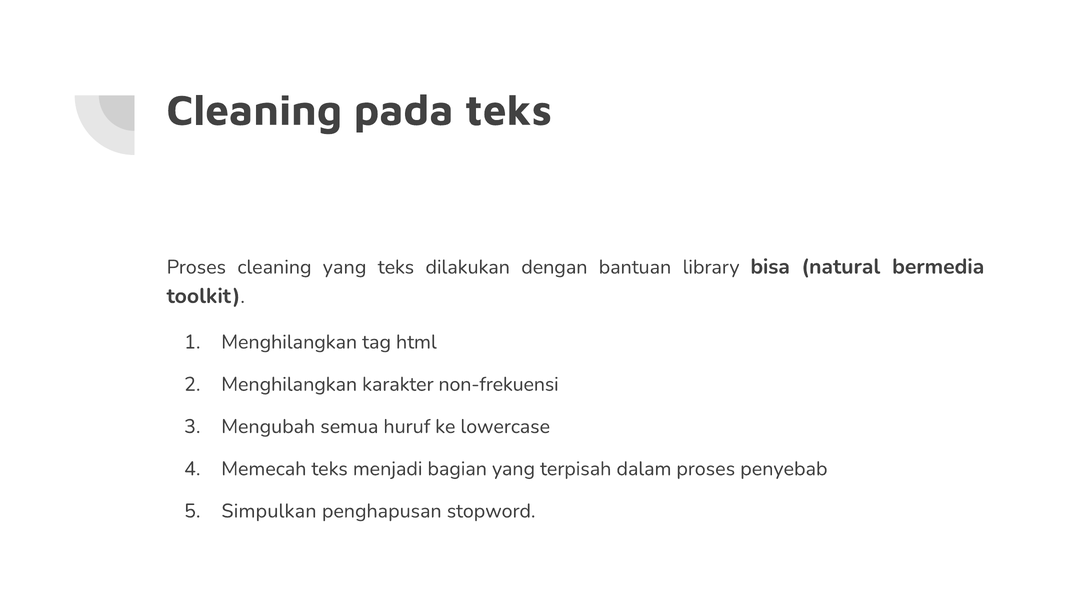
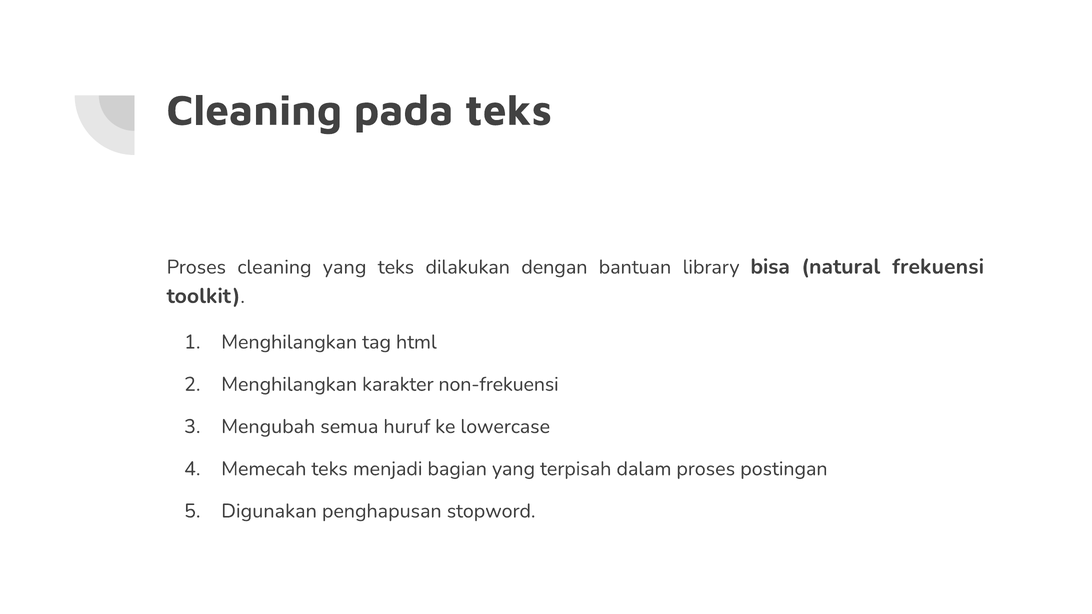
bermedia: bermedia -> frekuensi (938, 267)
penyebab: penyebab -> postingan (784, 469)
Simpulkan: Simpulkan -> Digunakan (269, 511)
